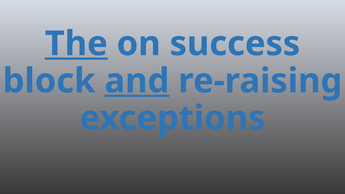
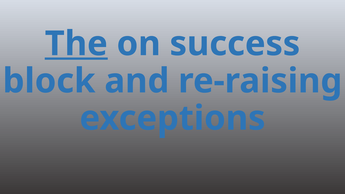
and underline: present -> none (137, 81)
